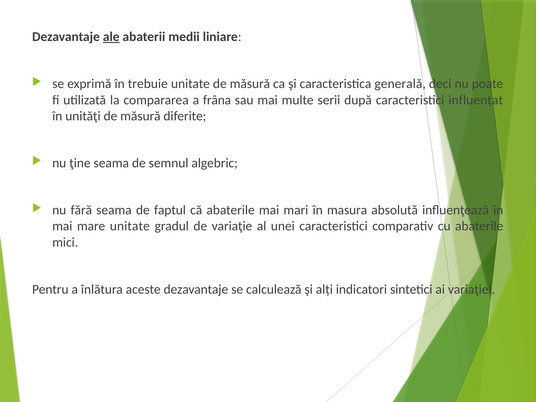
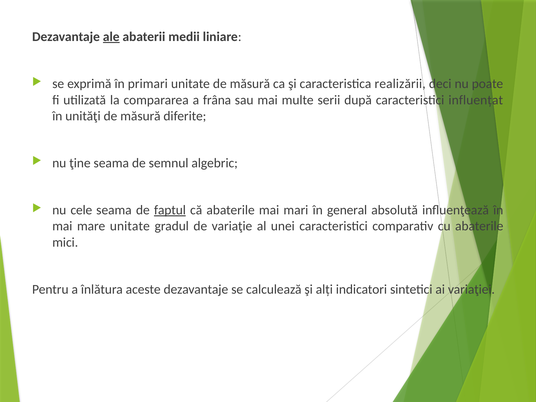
trebuie: trebuie -> primari (148, 84)
generală: generală -> realizării (400, 84)
fără: fără -> cele (81, 210)
faptul underline: none -> present (170, 210)
masura: masura -> general (347, 210)
